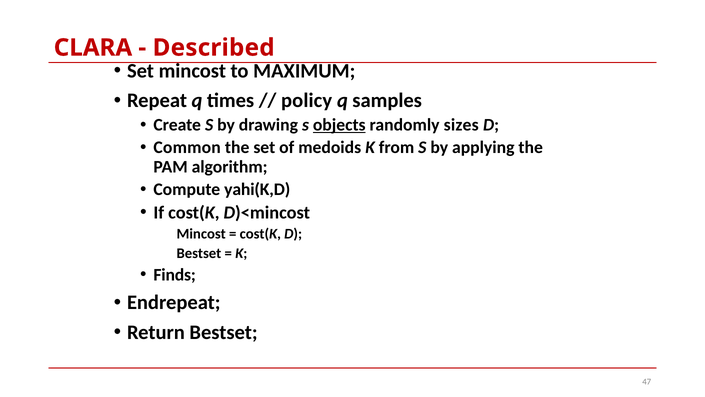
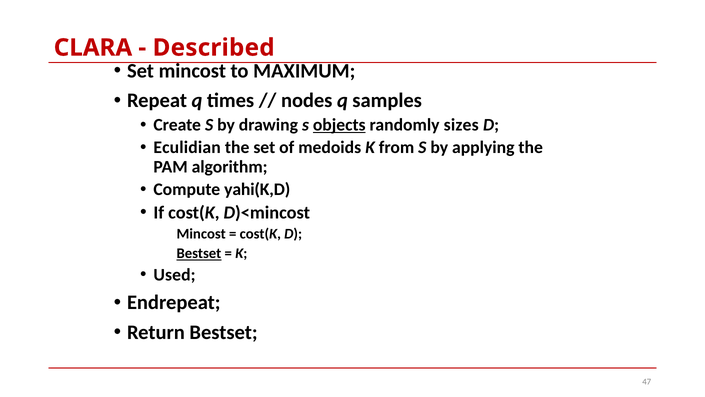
policy: policy -> nodes (307, 100)
Common: Common -> Eculidian (187, 147)
Bestset underline: none -> present (199, 253)
Finds: Finds -> Used (174, 274)
